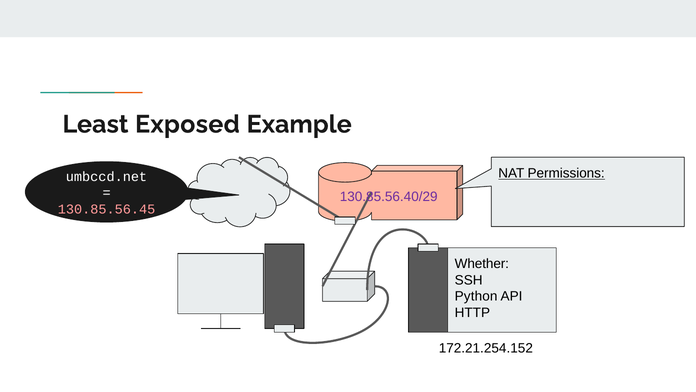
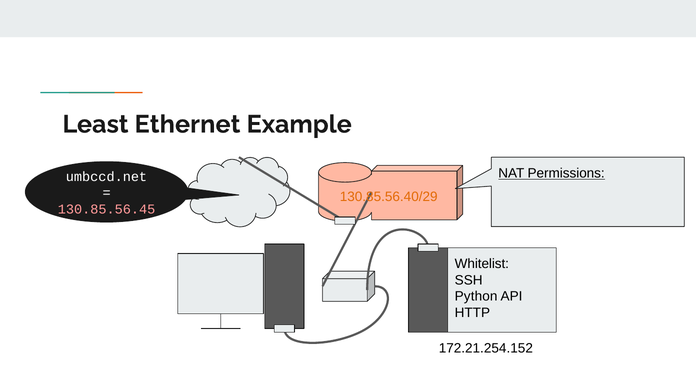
Exposed: Exposed -> Ethernet (187, 124)
130.85.56.40/29 colour: purple -> orange (389, 197)
Whether: Whether -> Whitelist (482, 264)
